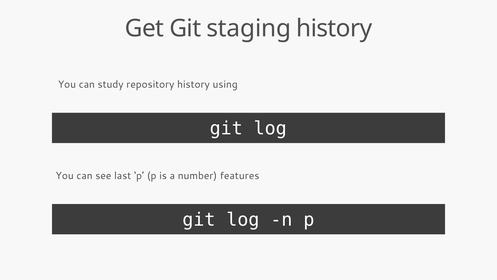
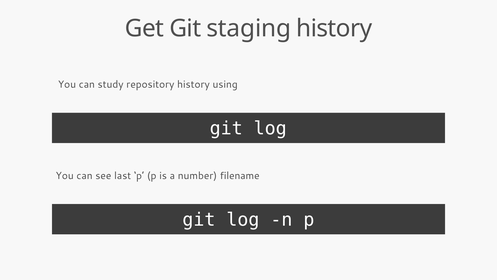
features: features -> filename (240, 175)
